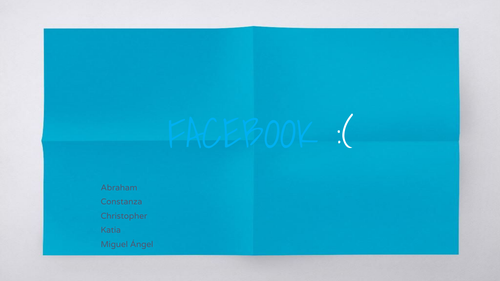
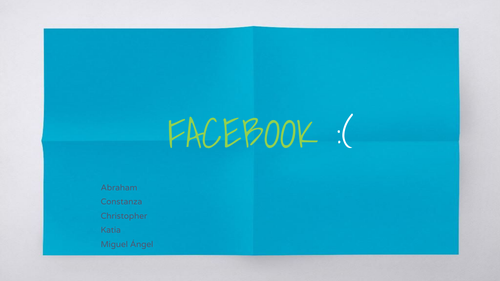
FACEBOOK colour: light blue -> light green (243, 135)
